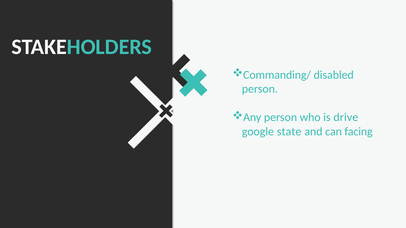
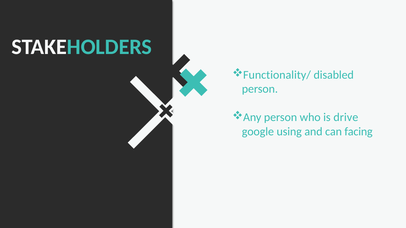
Commanding/: Commanding/ -> Functionality/ (277, 75)
state: state -> using (289, 132)
